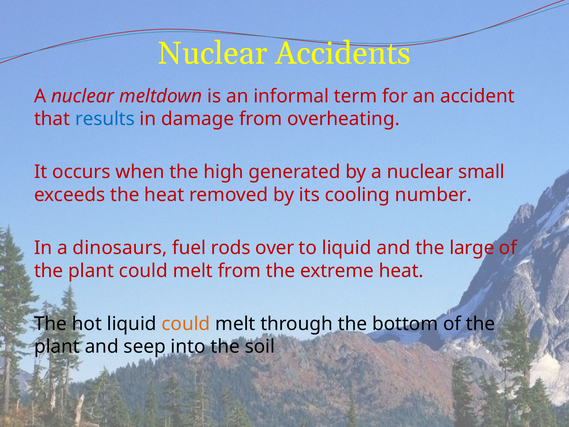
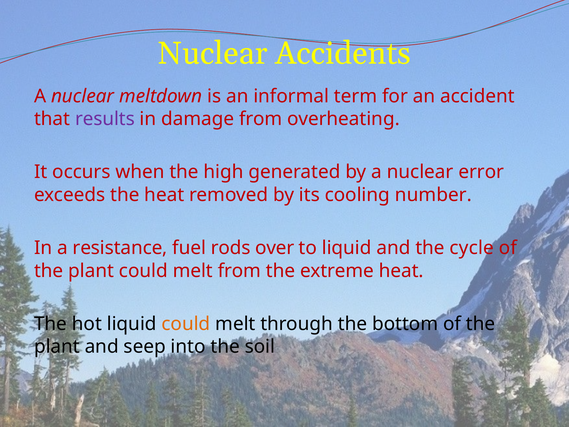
results colour: blue -> purple (105, 119)
small: small -> error (481, 172)
dinosaurs: dinosaurs -> resistance (120, 248)
large: large -> cycle (472, 248)
